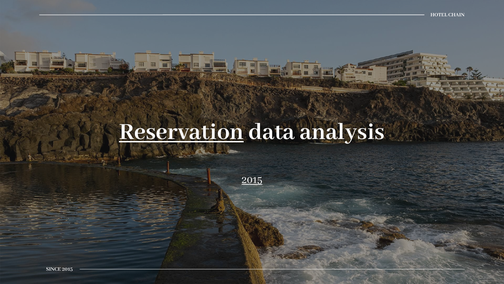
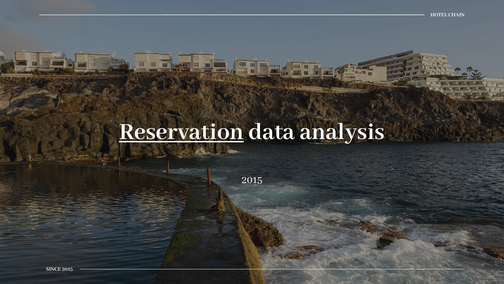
2015 underline: present -> none (252, 179)
